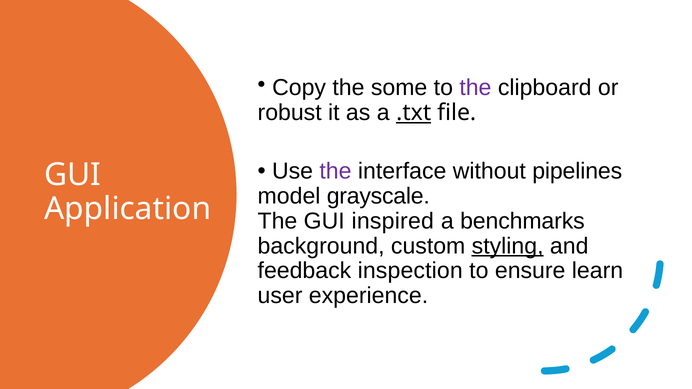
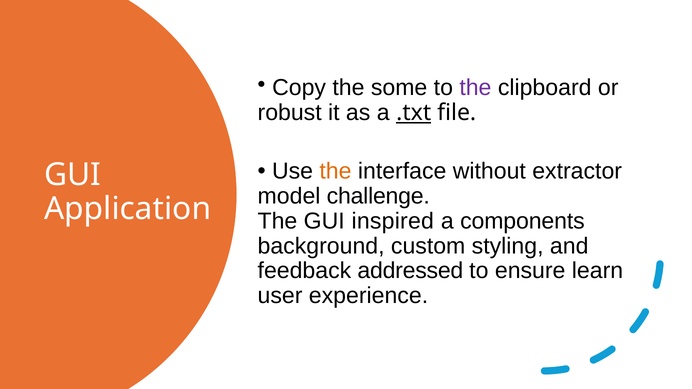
the colour: purple -> orange (335, 171)
pipelines: pipelines -> extractor (577, 171)
grayscale: grayscale -> challenge (378, 196)
benchmarks: benchmarks -> components (522, 221)
styling underline: present -> none (508, 246)
inspection: inspection -> addressed (410, 271)
